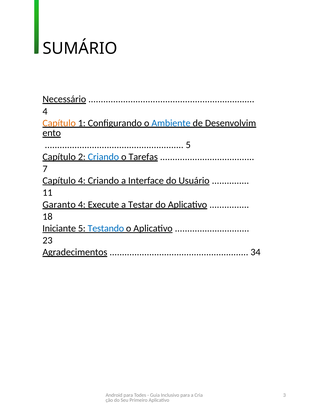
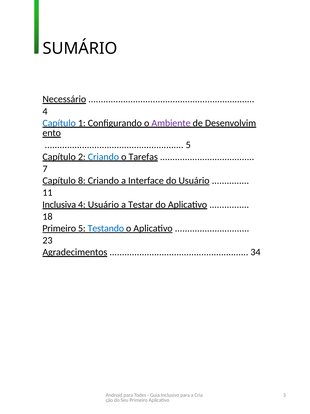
Capítulo colour: orange -> blue (59, 123)
Ambiente colour: blue -> purple (171, 123)
Capítulo 4: 4 -> 8 (82, 180)
Garanto: Garanto -> Inclusiva (59, 204)
4 Execute: Execute -> Usuário (103, 204)
Iniciante: Iniciante -> Primeiro (59, 228)
